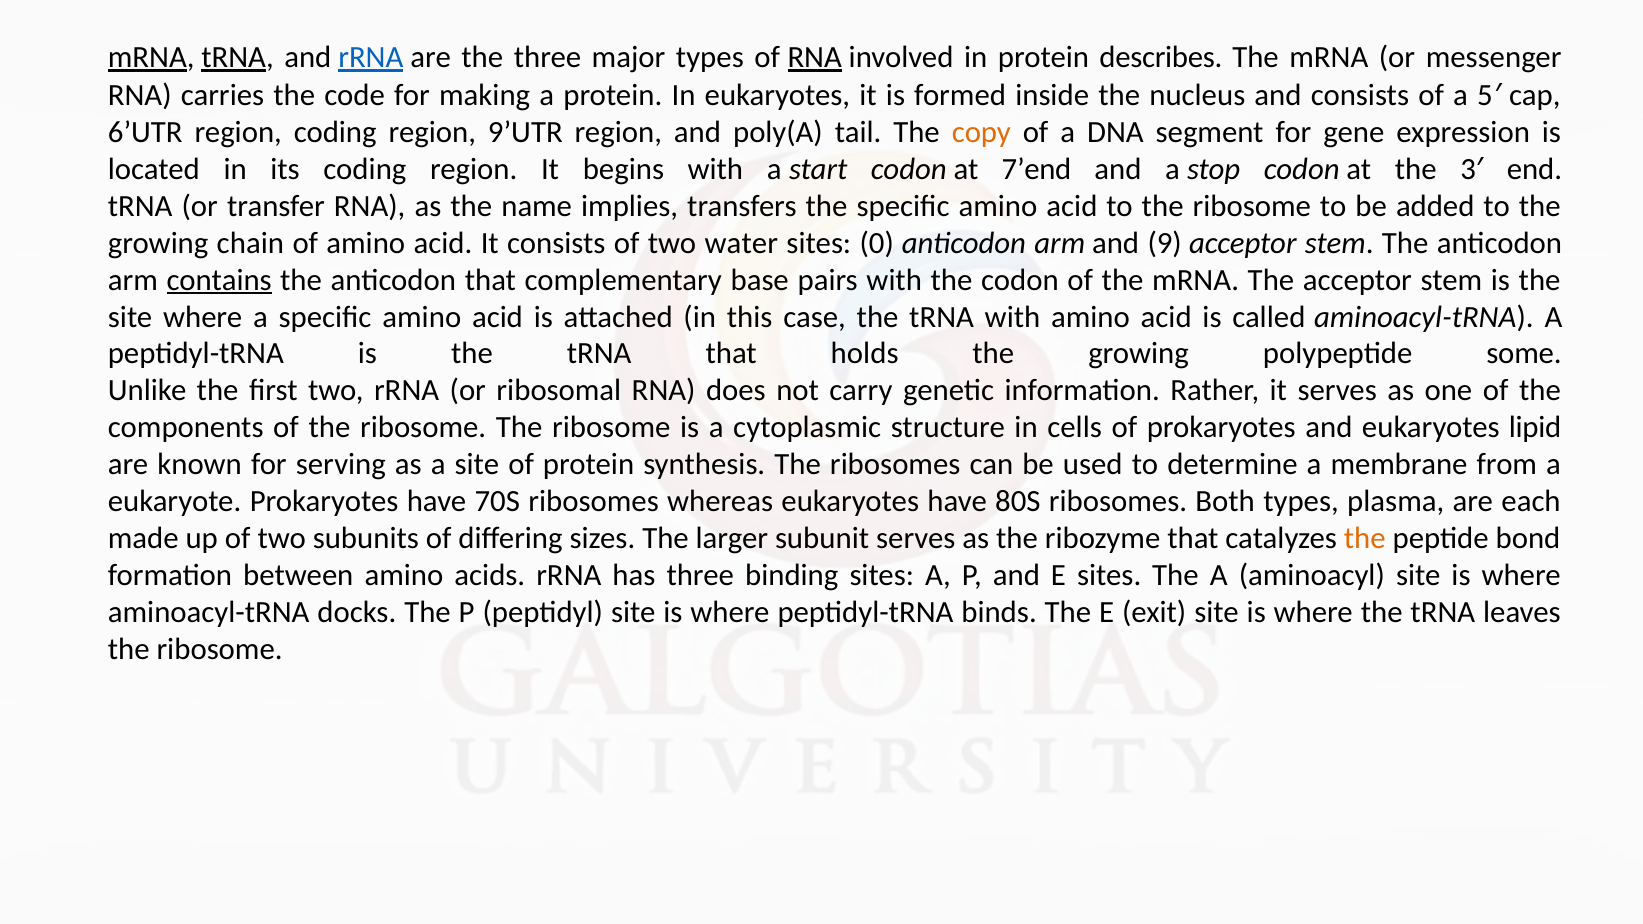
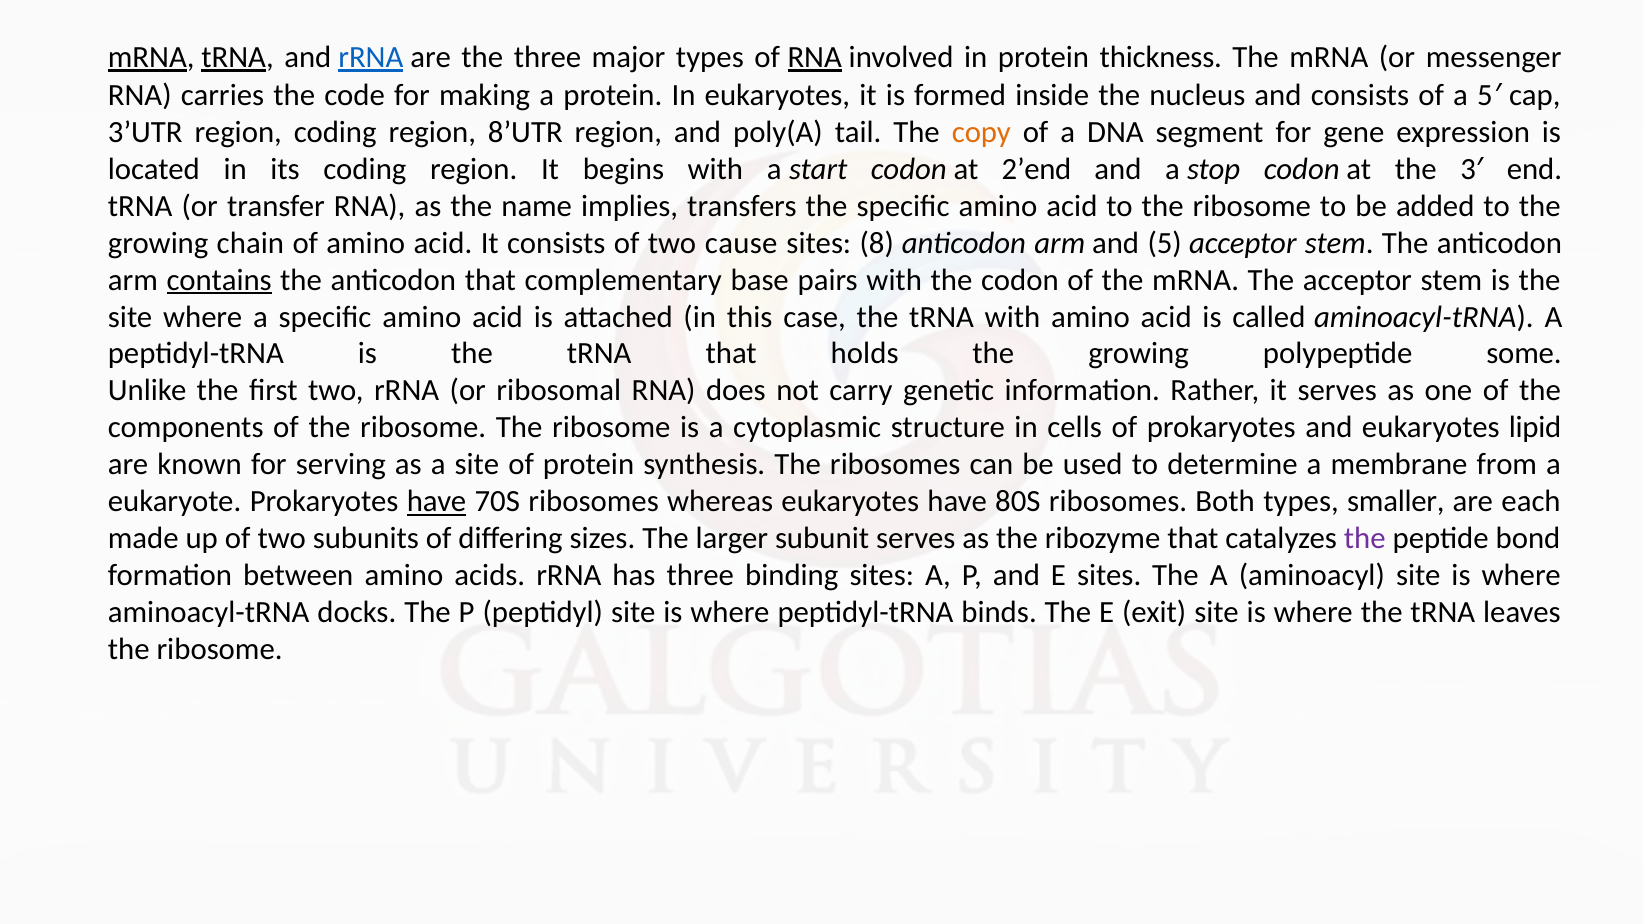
describes: describes -> thickness (1161, 58)
6’UTR: 6’UTR -> 3’UTR (145, 132)
9’UTR: 9’UTR -> 8’UTR (525, 132)
7’end: 7’end -> 2’end (1037, 169)
water: water -> cause (741, 243)
0: 0 -> 8 (877, 243)
and 9: 9 -> 5 (1165, 243)
have underline: none -> present (437, 502)
plasma: plasma -> smaller (1396, 502)
the colour: orange -> purple (1365, 539)
